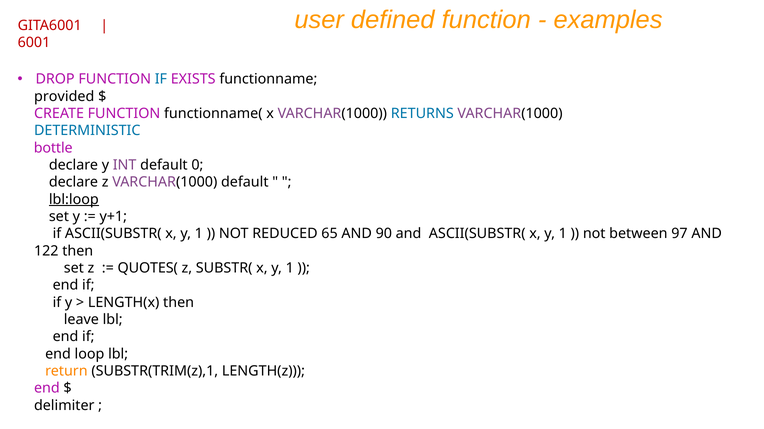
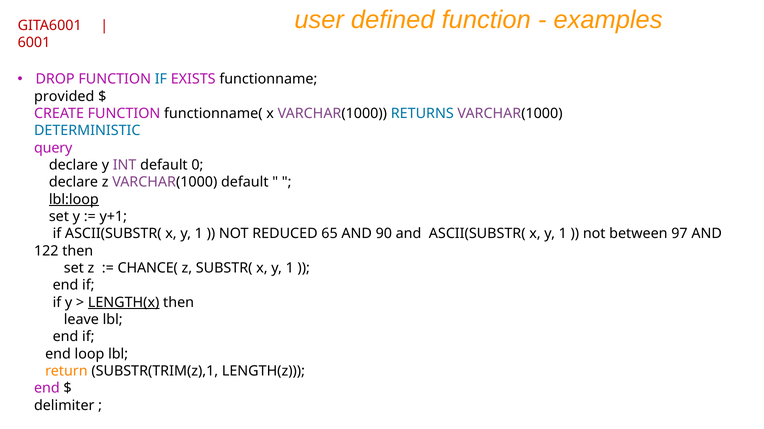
bottle: bottle -> query (53, 148)
QUOTES(: QUOTES( -> CHANCE( (148, 268)
LENGTH(x underline: none -> present (124, 303)
